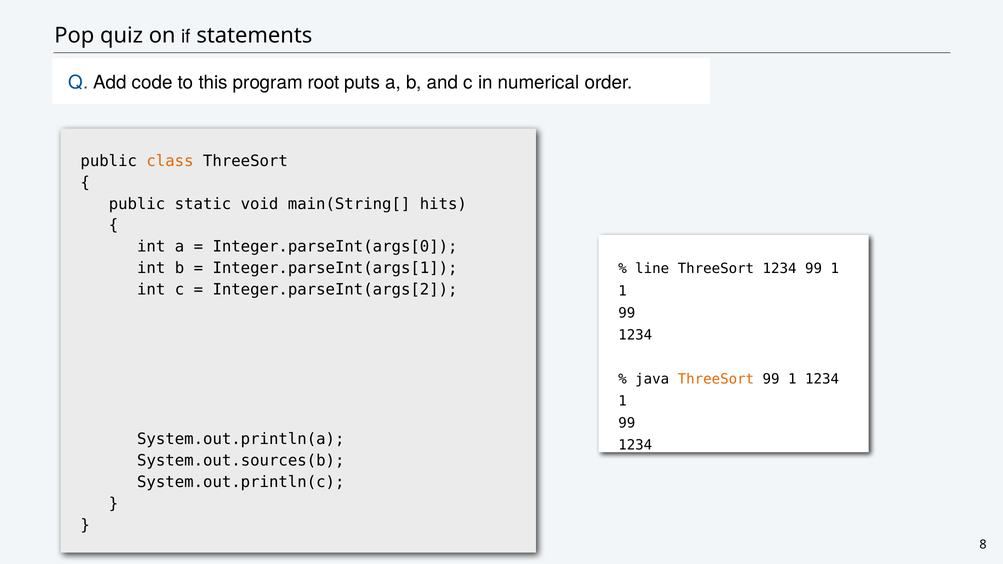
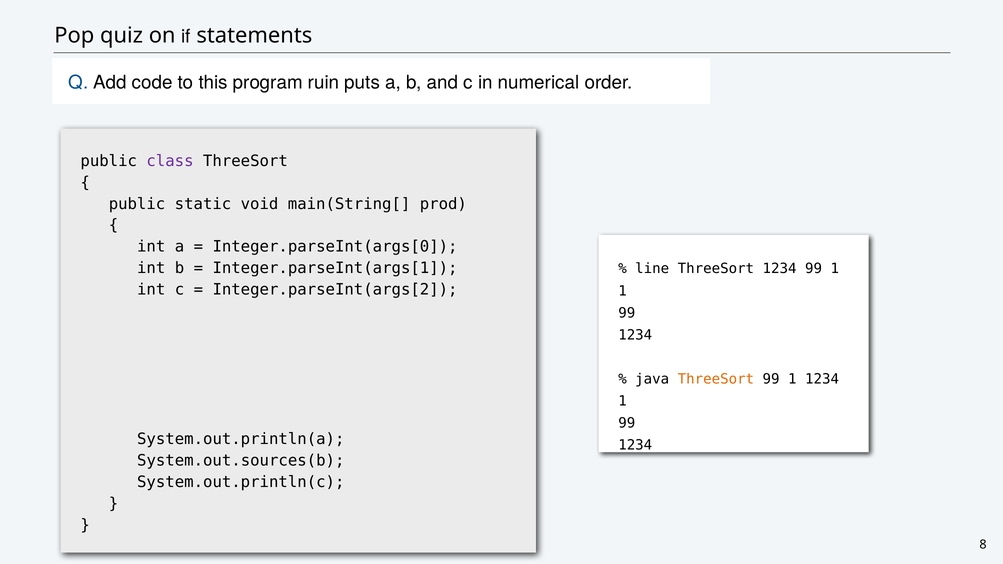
root: root -> ruin (324, 83)
class colour: orange -> purple (170, 161)
hits: hits -> prod (443, 204)
